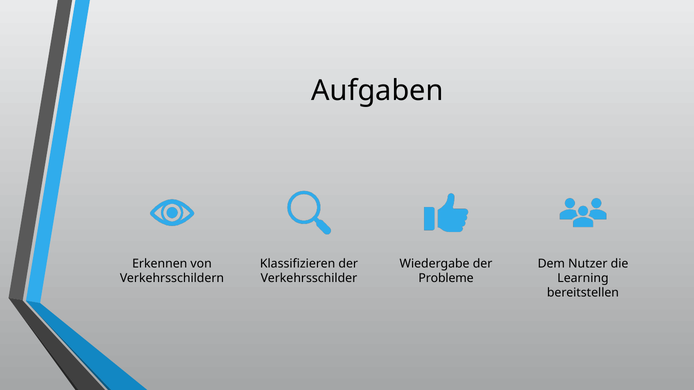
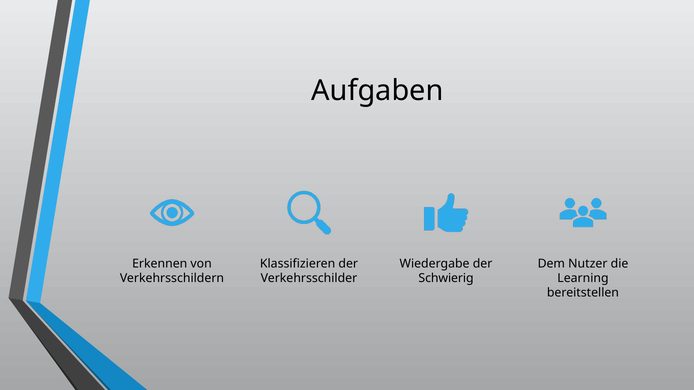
Probleme: Probleme -> Schwierig (446, 278)
